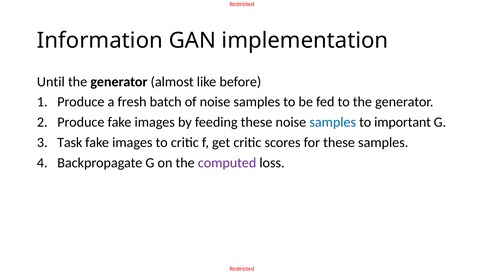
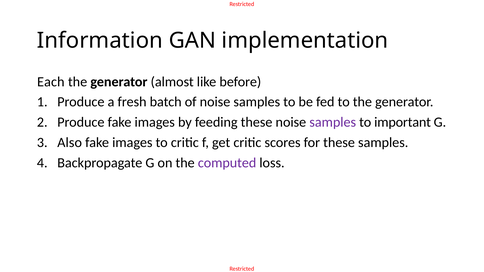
Until: Until -> Each (51, 82)
samples colour: blue -> purple (333, 122)
Task: Task -> Also (70, 143)
